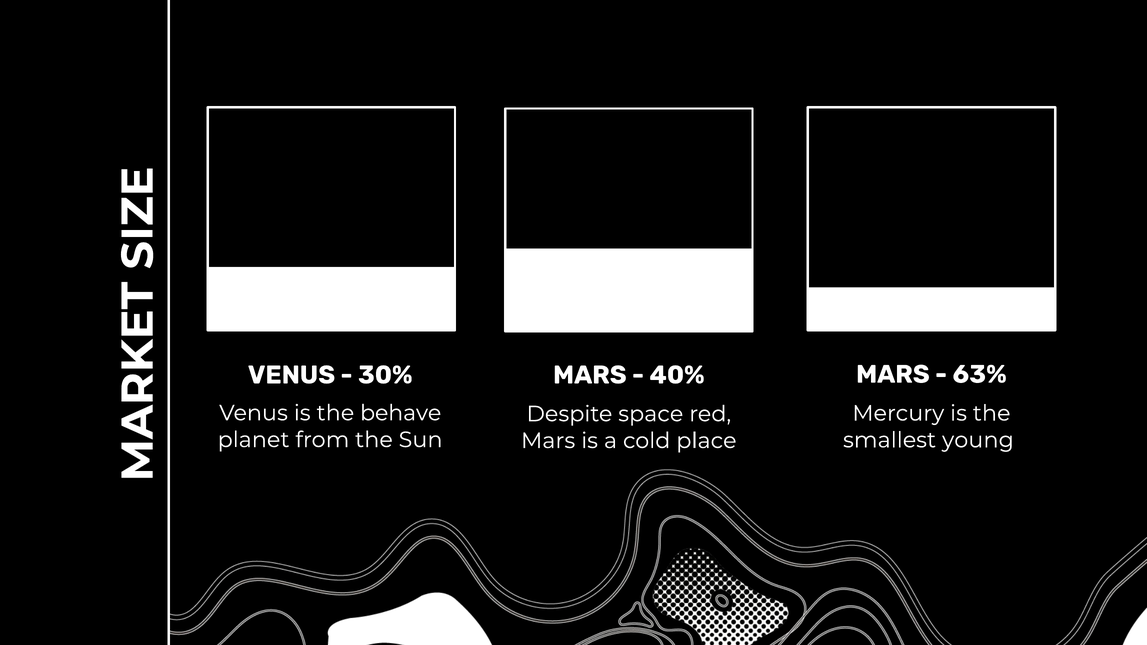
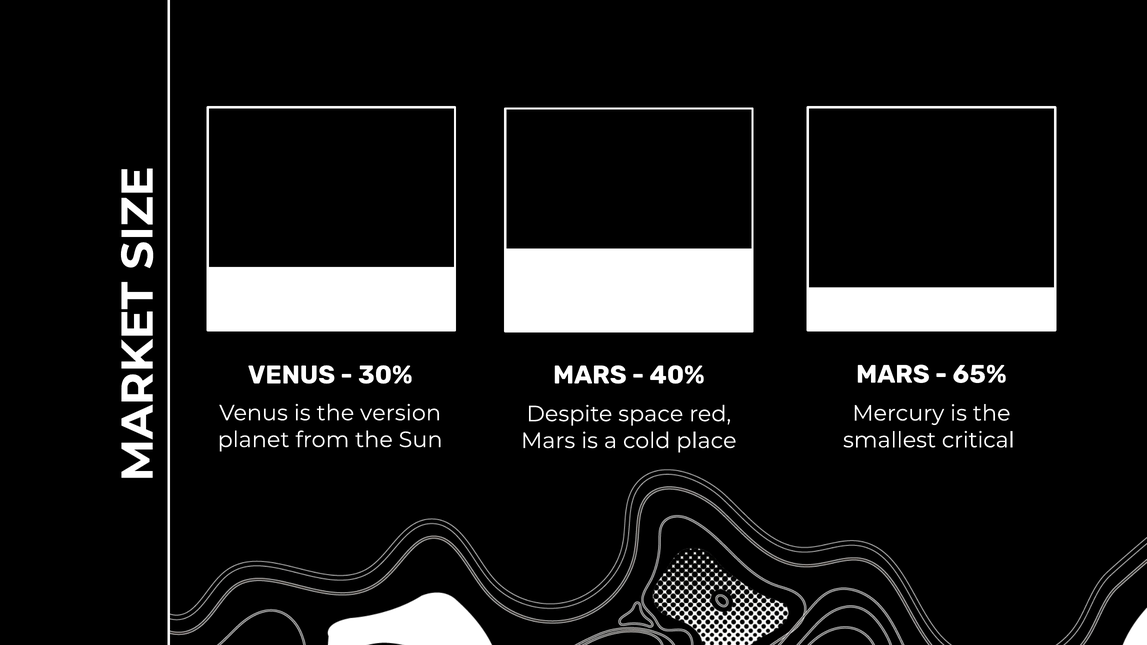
63%: 63% -> 65% (980, 374)
behave: behave -> version (401, 413)
young: young -> critical (978, 440)
